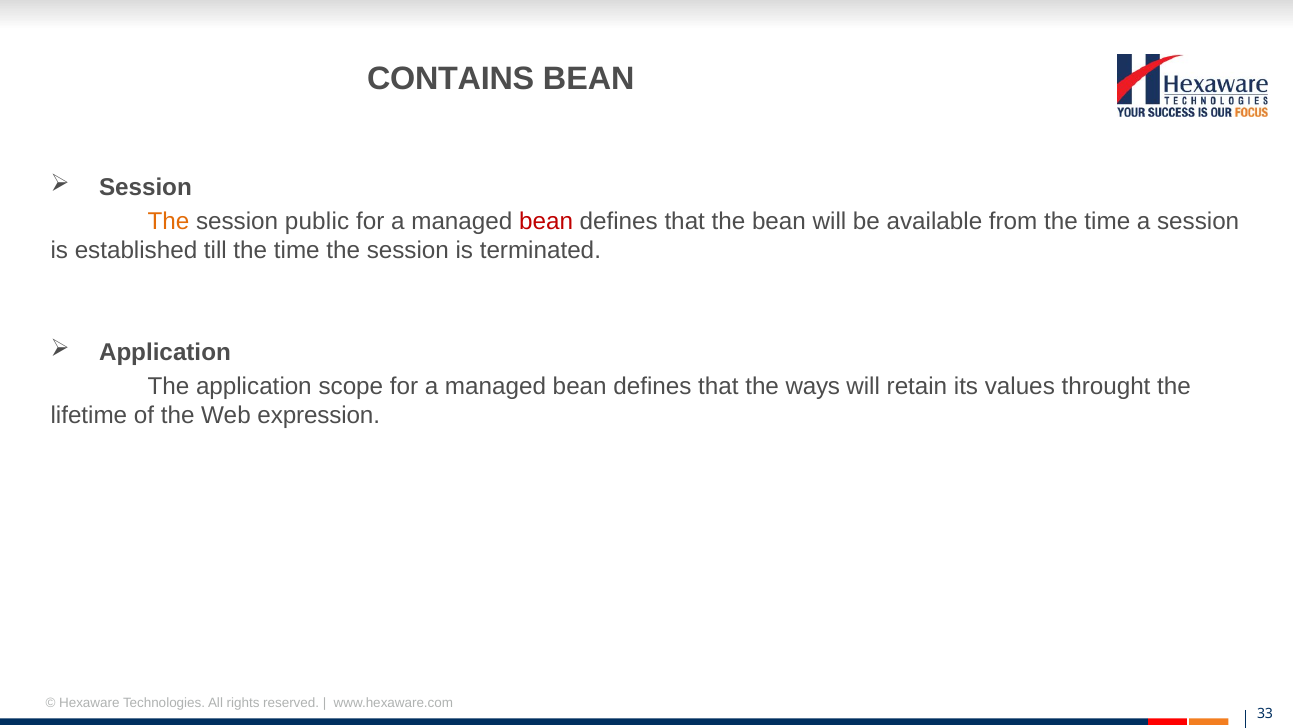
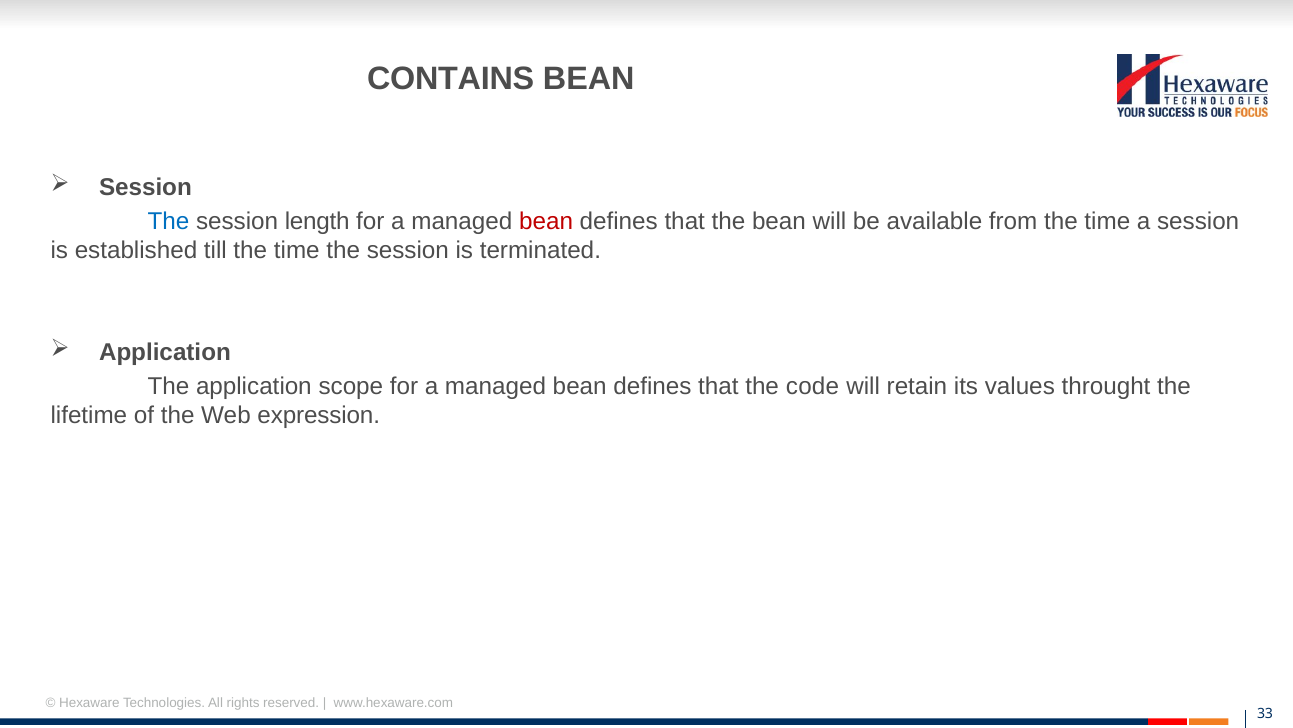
The colour: orange -> blue (168, 221)
public: public -> length (317, 221)
ways: ways -> code (813, 386)
